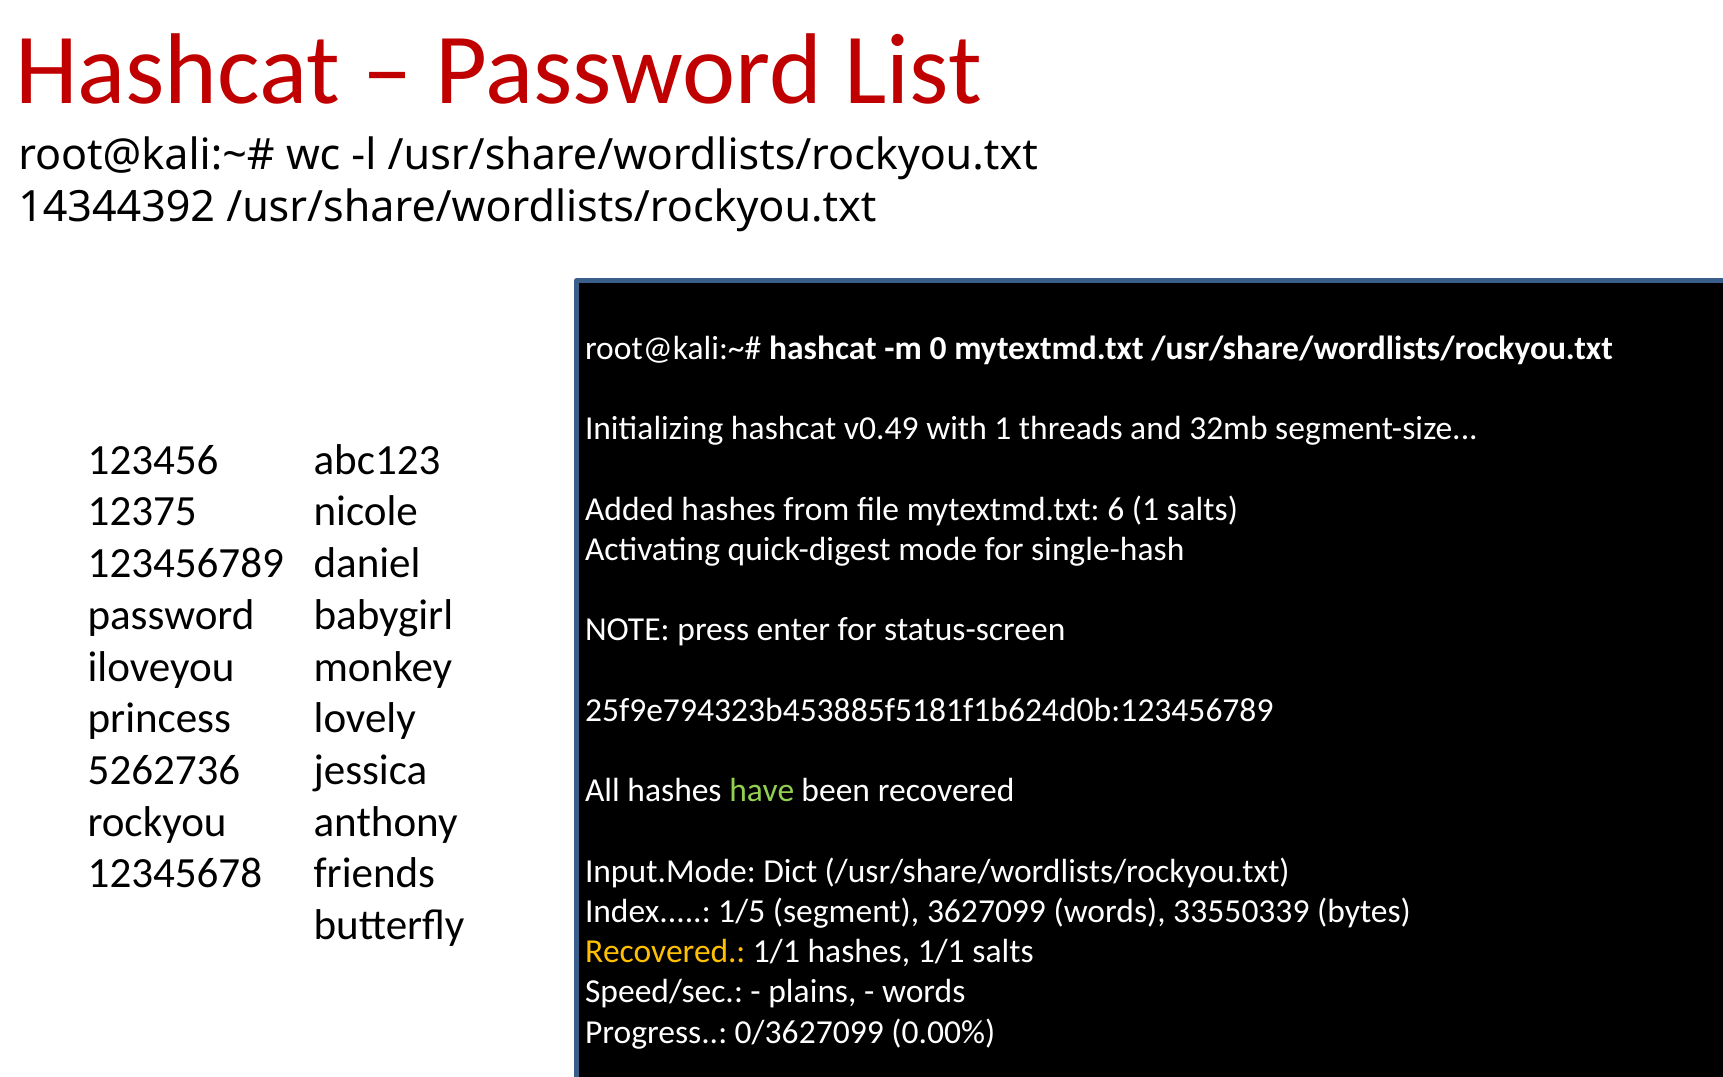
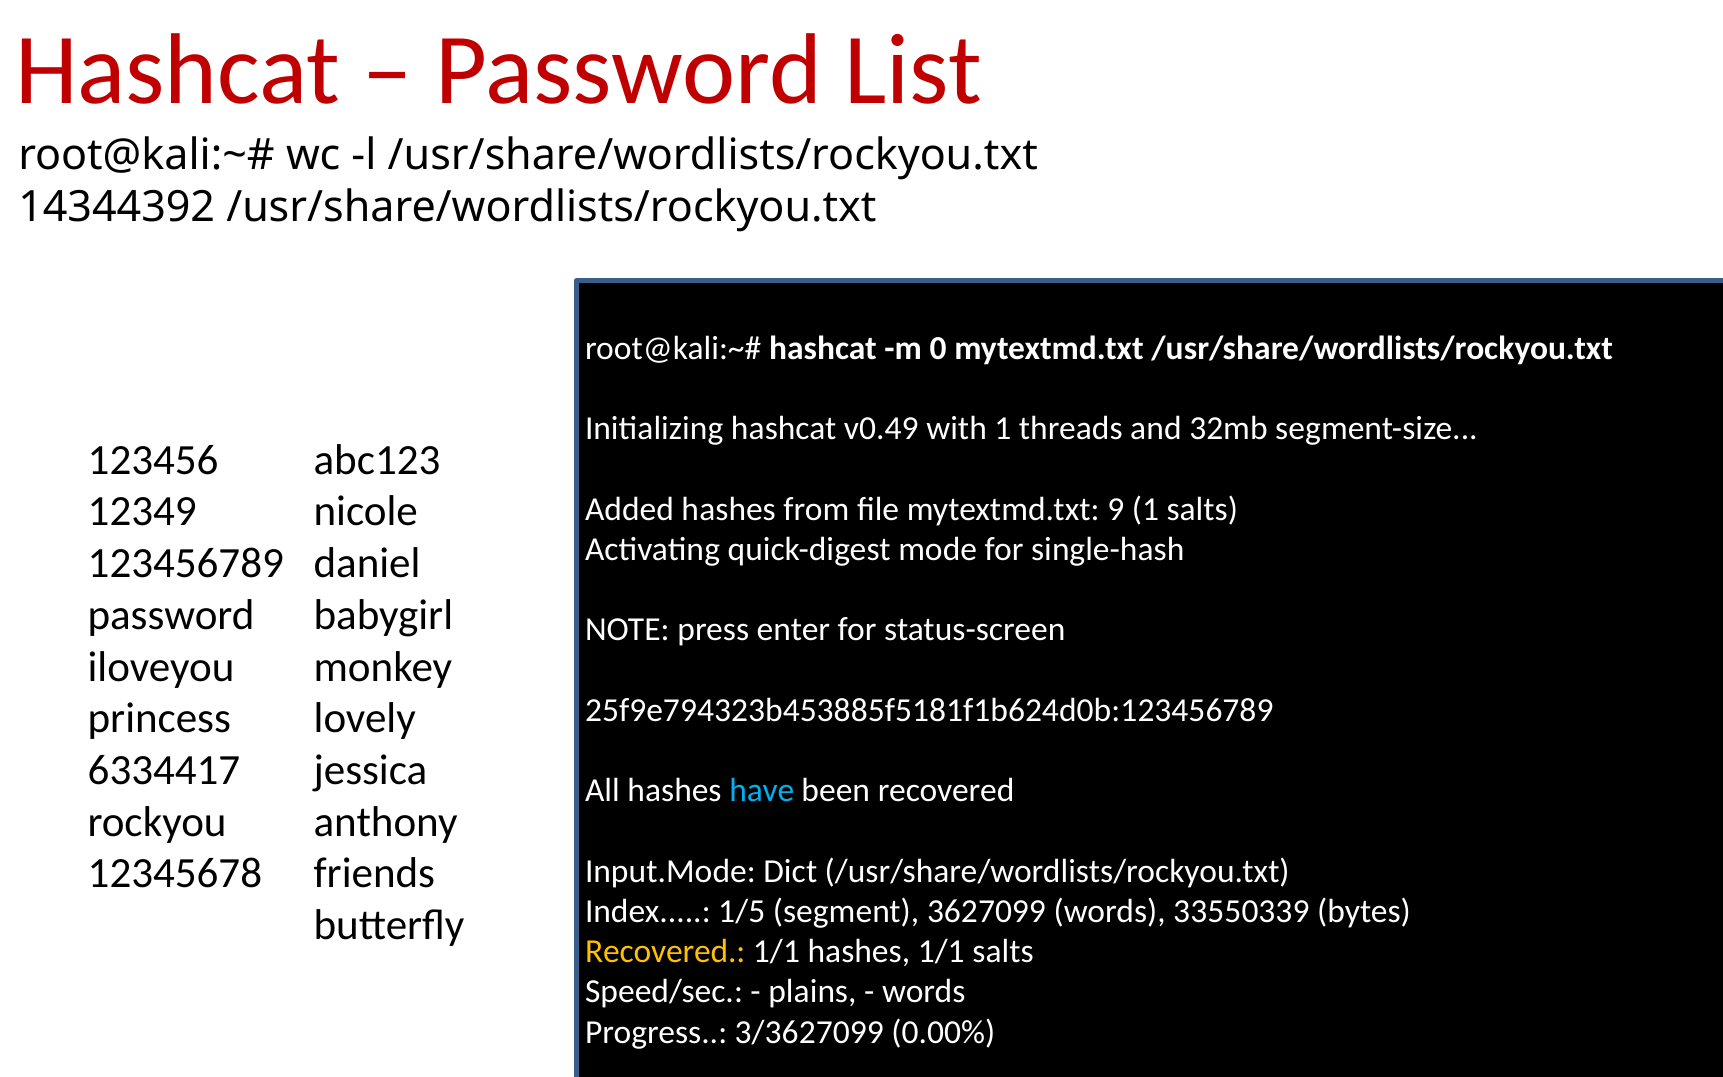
12375: 12375 -> 12349 (142, 512)
6: 6 -> 9 (1116, 509)
5262736: 5262736 -> 6334417 (164, 770)
have colour: light green -> light blue (762, 791)
0/3627099: 0/3627099 -> 3/3627099 (809, 1032)
